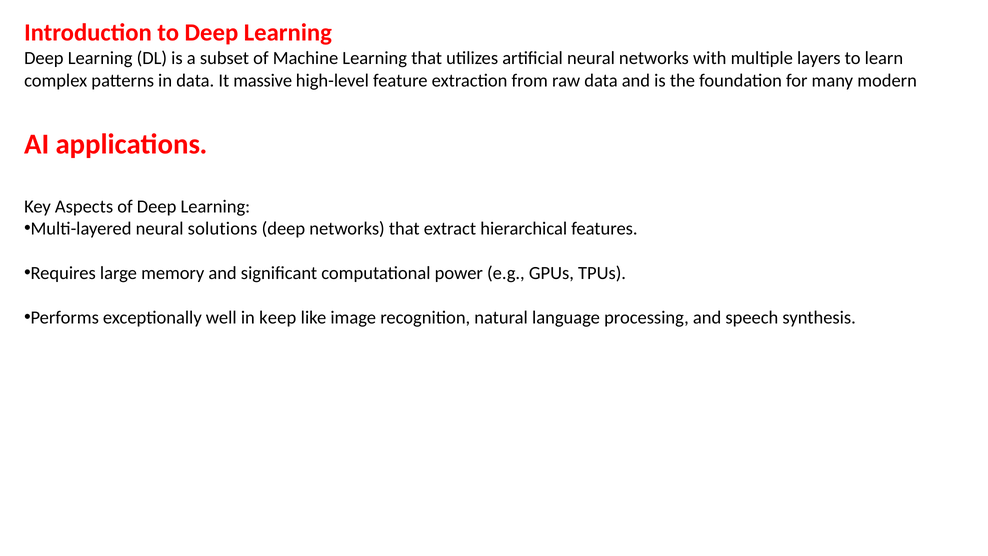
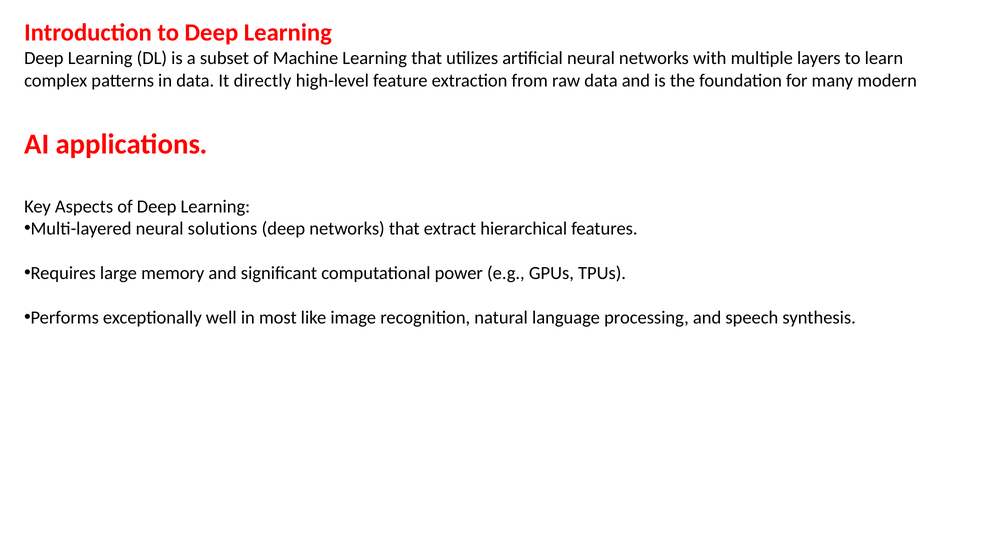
massive: massive -> directly (262, 80)
keep: keep -> most (278, 318)
